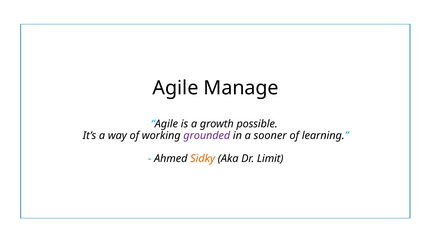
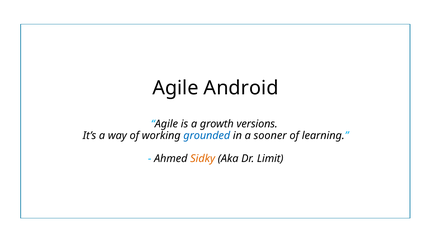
Manage: Manage -> Android (241, 88)
possible: possible -> versions (257, 124)
grounded colour: purple -> blue (207, 136)
